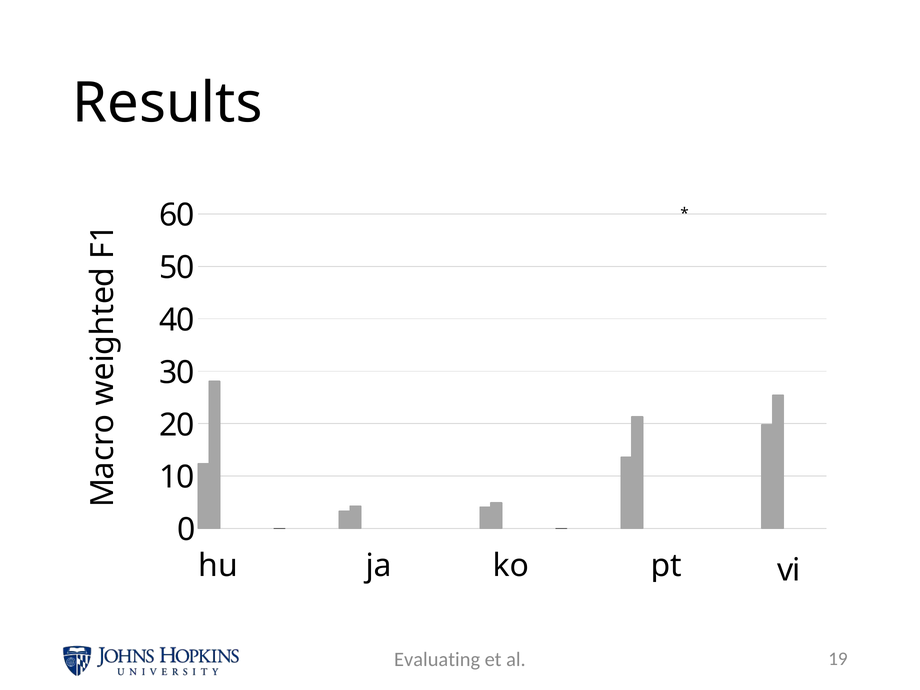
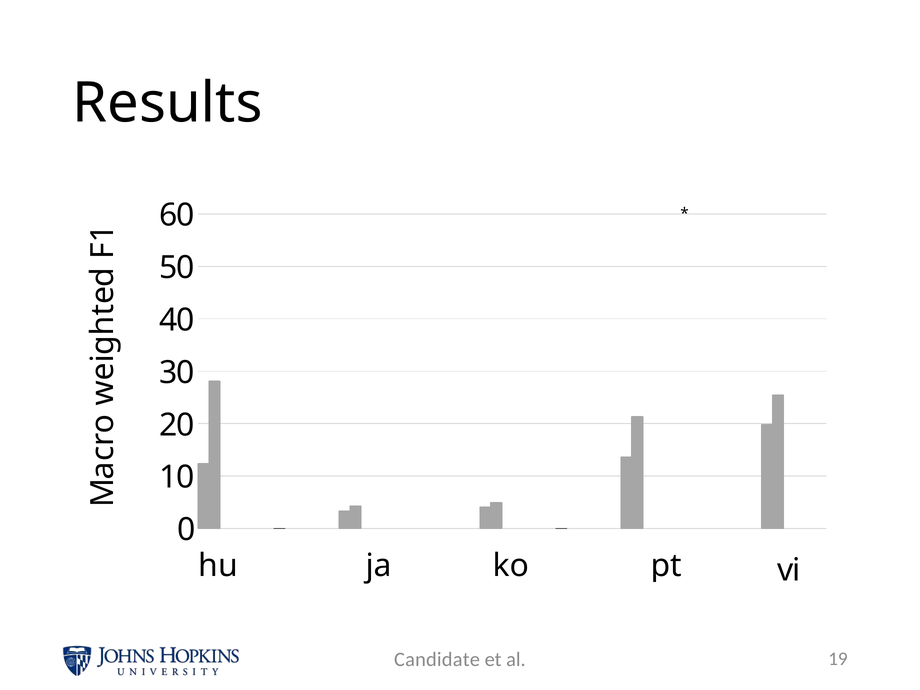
Evaluating: Evaluating -> Candidate (437, 659)
